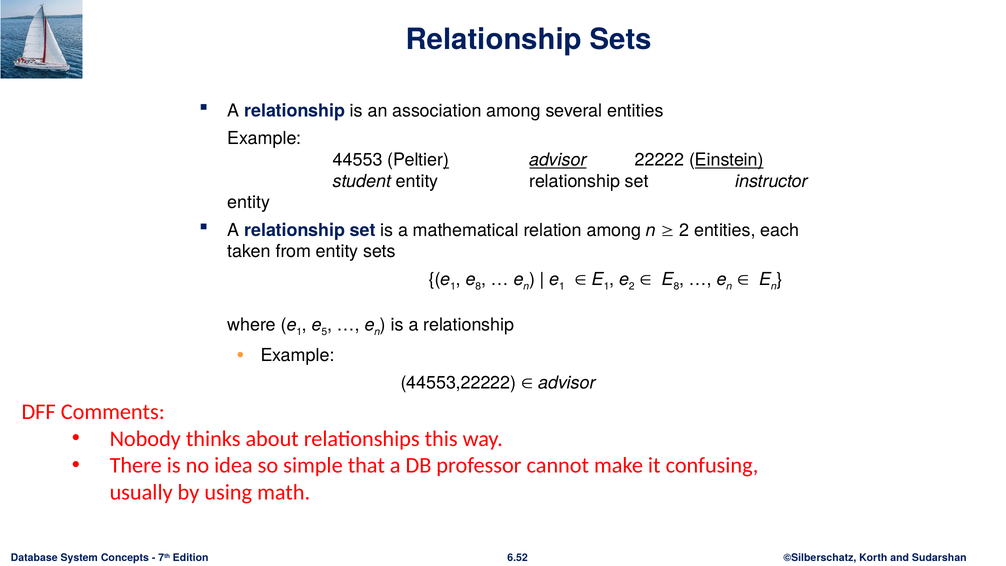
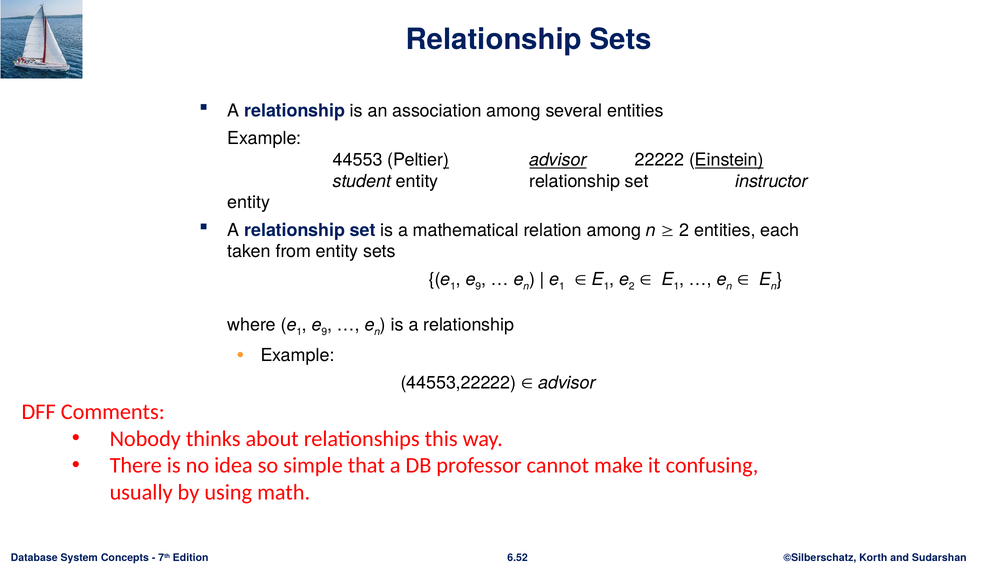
8: 8 -> 9 (478, 286)
8: 8 -> 1 (676, 286)
5: 5 -> 9 (324, 332)
